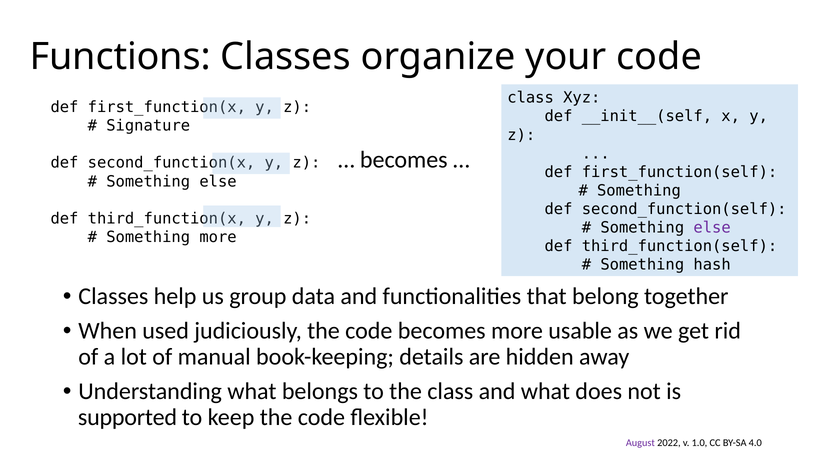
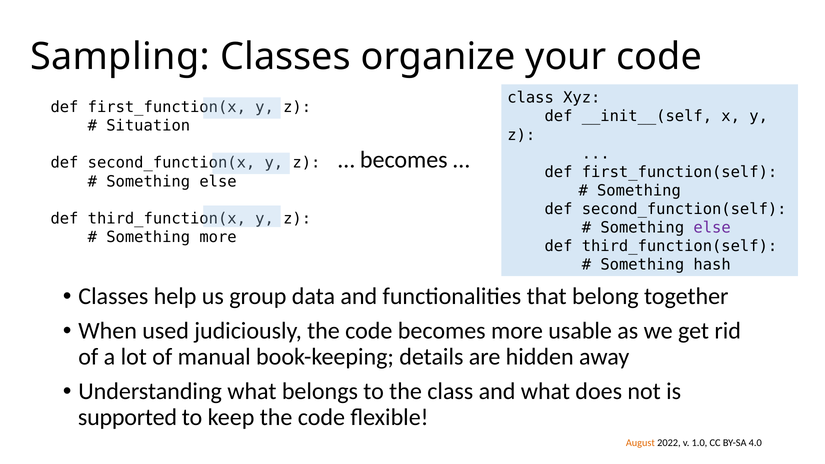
Functions: Functions -> Sampling (120, 57)
Signature: Signature -> Situation (148, 126)
August colour: purple -> orange (640, 443)
